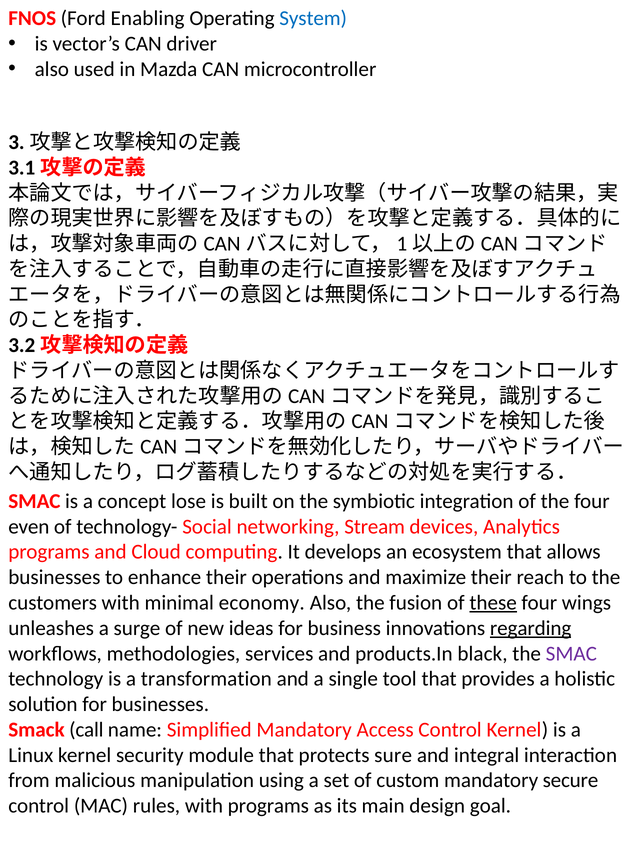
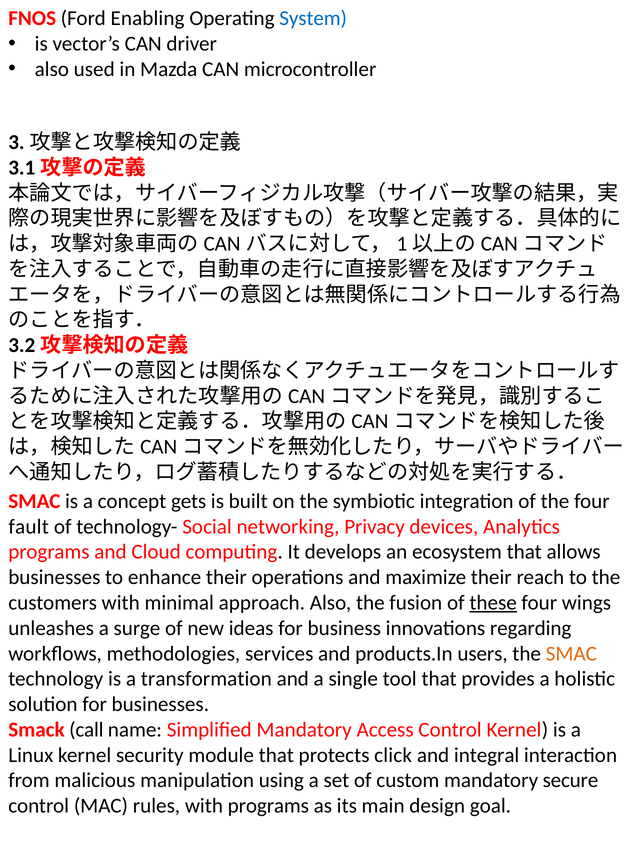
lose: lose -> gets (189, 501)
even: even -> fault (29, 526)
Stream: Stream -> Privacy (375, 526)
economy: economy -> approach (262, 602)
regarding underline: present -> none (531, 628)
black: black -> users (483, 653)
SMAC colour: purple -> orange (571, 653)
sure: sure -> click (393, 754)
